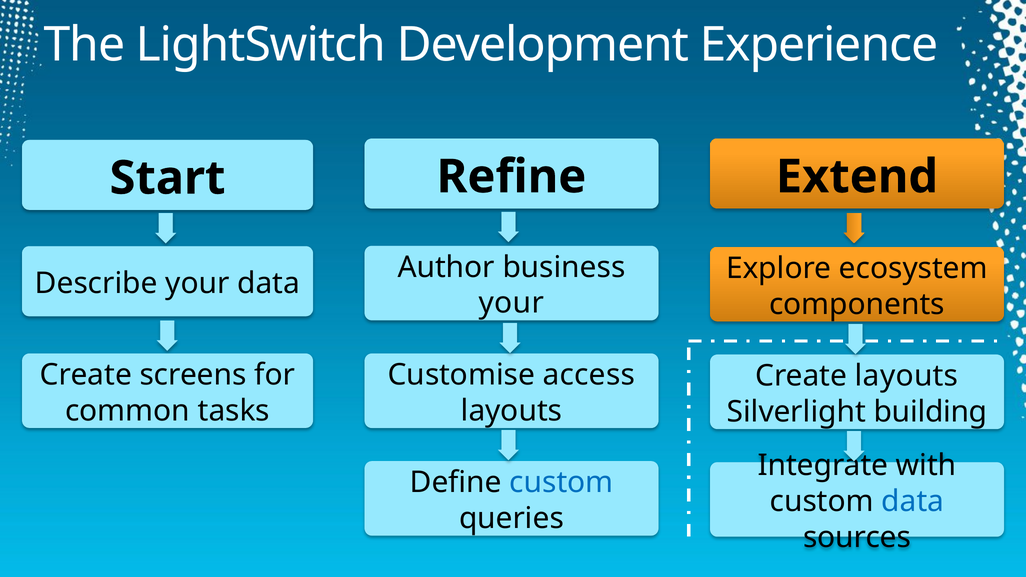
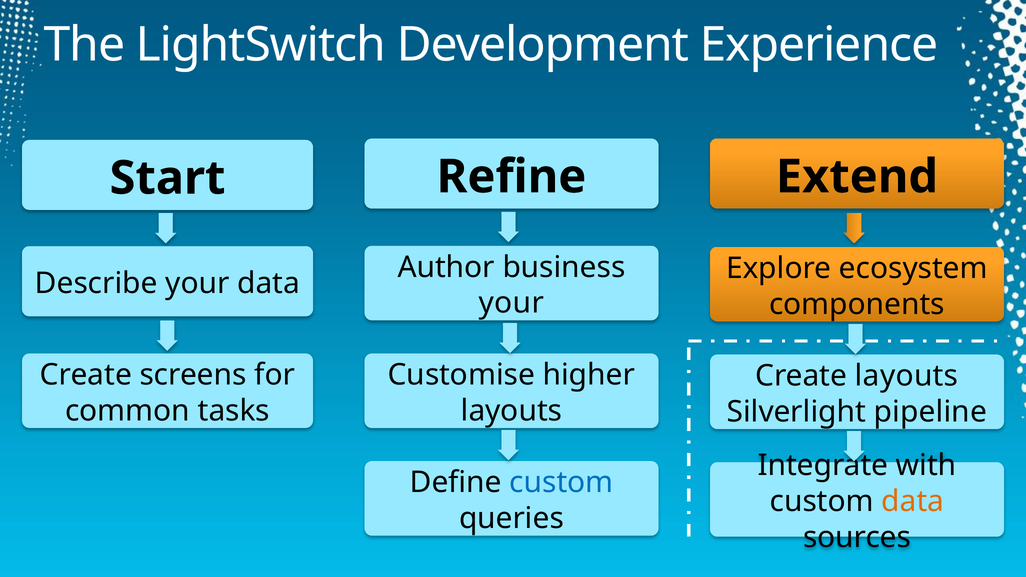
access: access -> higher (589, 375)
building: building -> pipeline (930, 412)
data colour: blue -> orange (913, 502)
